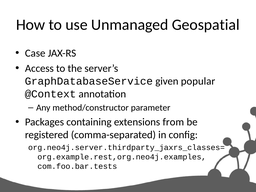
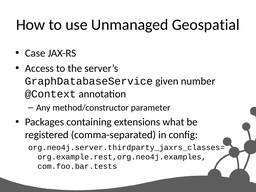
popular: popular -> number (198, 81)
from: from -> what (173, 122)
